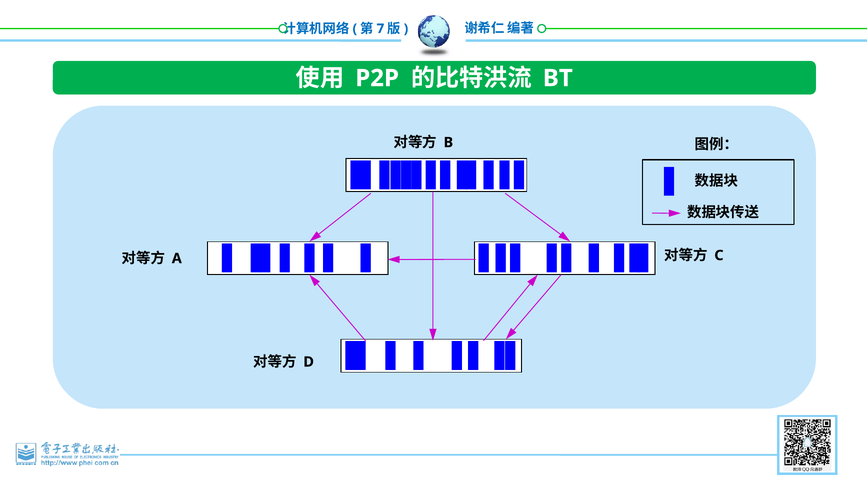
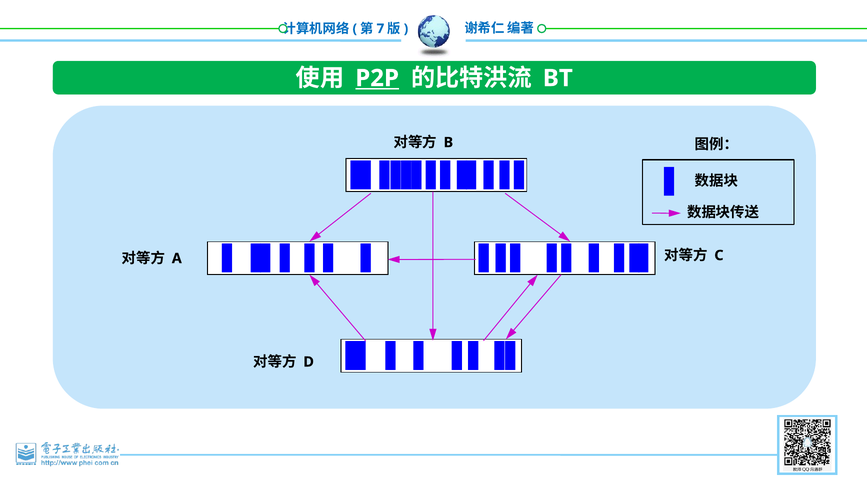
P2P underline: none -> present (377, 78)
